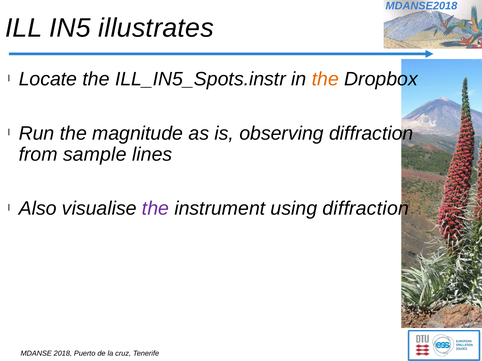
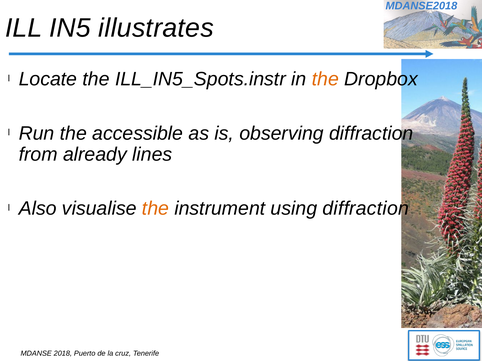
magnitude: magnitude -> accessible (138, 134)
sample: sample -> already (95, 155)
the colour: purple -> orange (155, 209)
